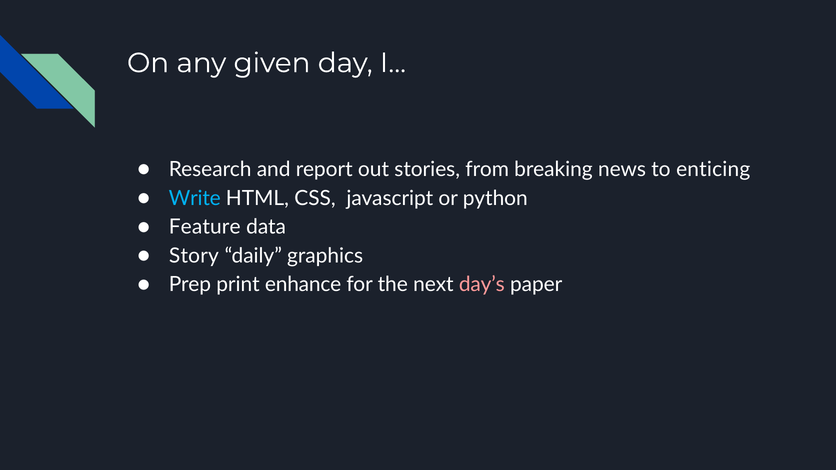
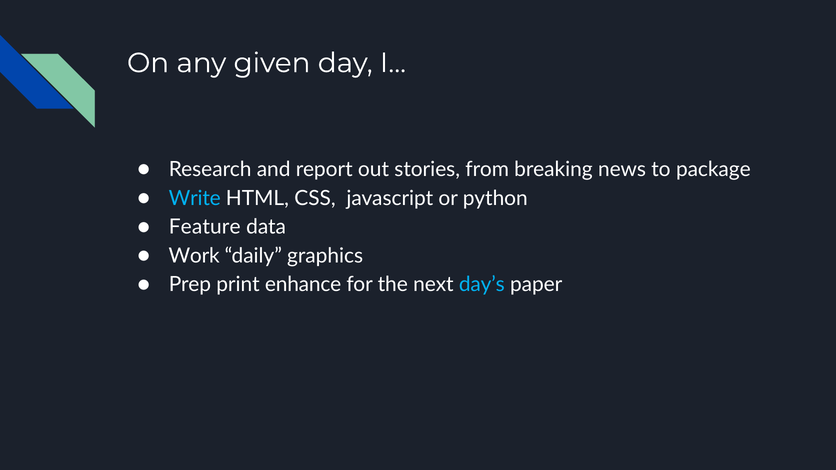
enticing: enticing -> package (713, 169)
Story: Story -> Work (194, 256)
day’s colour: pink -> light blue (482, 285)
